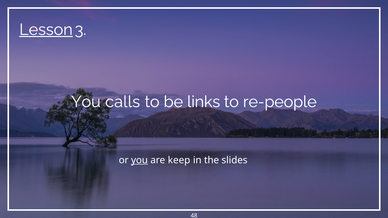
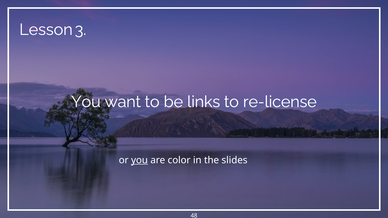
Lesson underline: present -> none (46, 30)
calls: calls -> want (123, 102)
re-people: re-people -> re-license (280, 102)
keep: keep -> color (179, 160)
